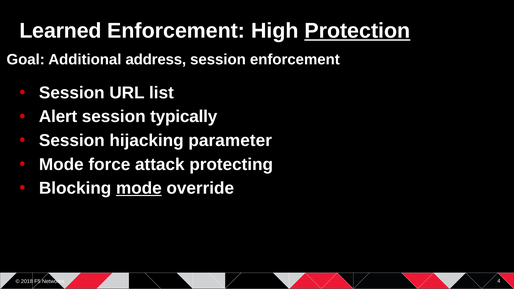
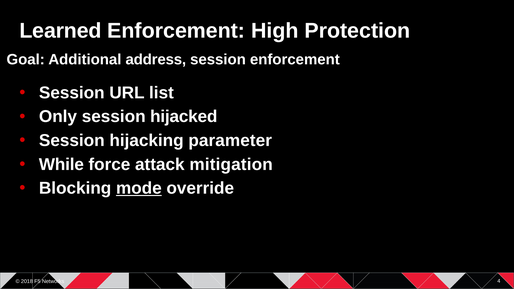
Protection underline: present -> none (357, 31)
Alert: Alert -> Only (58, 117)
typically: typically -> hijacked (184, 117)
Mode: Mode -> While (61, 164)
protecting: protecting -> mitigation (231, 164)
